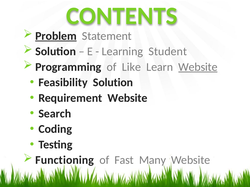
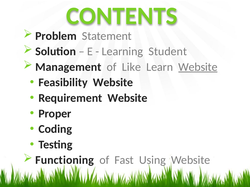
Problem underline: present -> none (56, 36)
Programming: Programming -> Management (68, 67)
Feasibility Solution: Solution -> Website (113, 83)
Search: Search -> Proper (55, 114)
Many: Many -> Using (152, 161)
